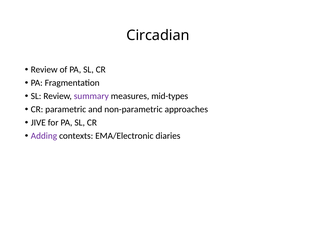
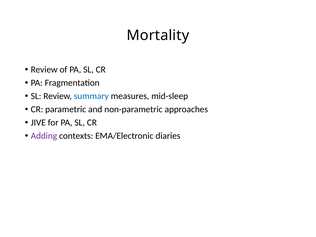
Circadian: Circadian -> Mortality (158, 35)
summary colour: purple -> blue (91, 96)
mid-types: mid-types -> mid-sleep (170, 96)
